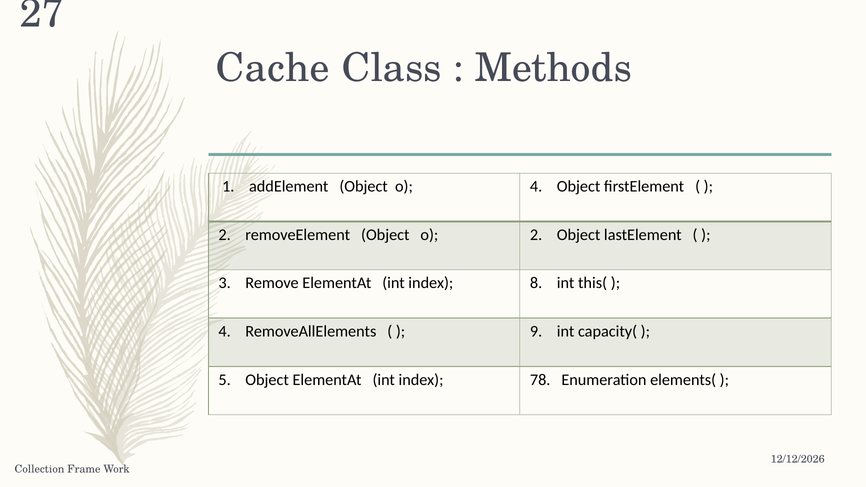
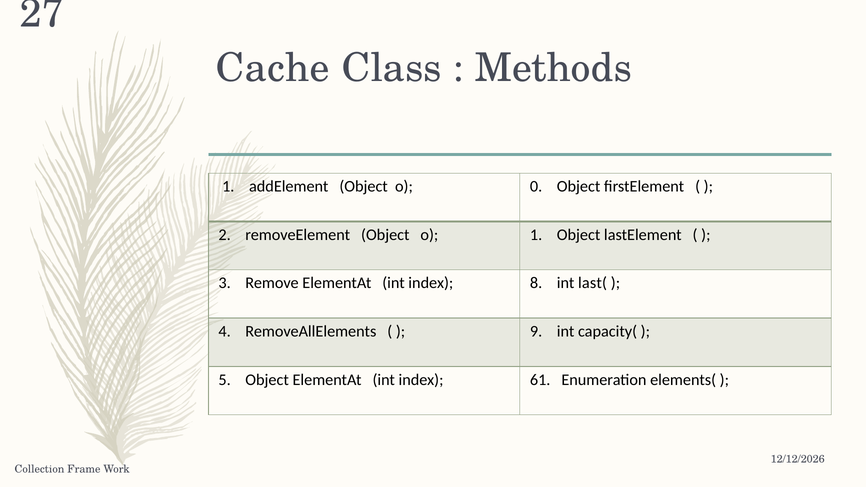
o 4: 4 -> 0 (536, 187)
o 2: 2 -> 1 (536, 235)
this(: this( -> last( (593, 283)
78: 78 -> 61 (540, 380)
